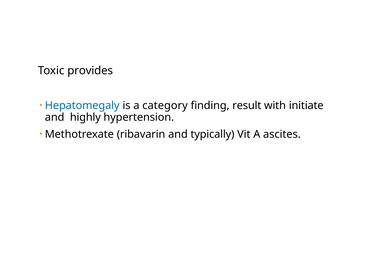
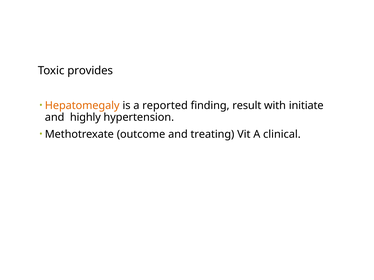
Hepatomegaly colour: blue -> orange (82, 106)
category: category -> reported (165, 106)
ribavarin: ribavarin -> outcome (141, 135)
typically: typically -> treating (212, 135)
ascites: ascites -> clinical (282, 135)
